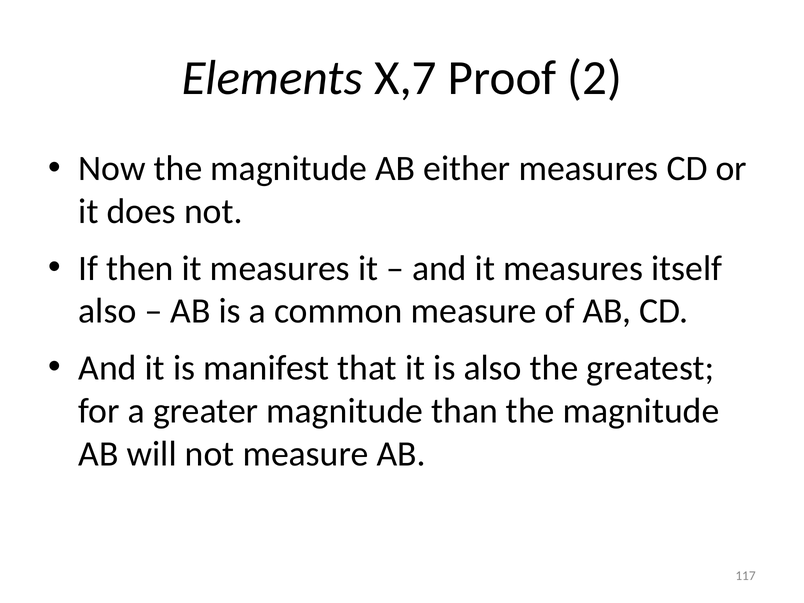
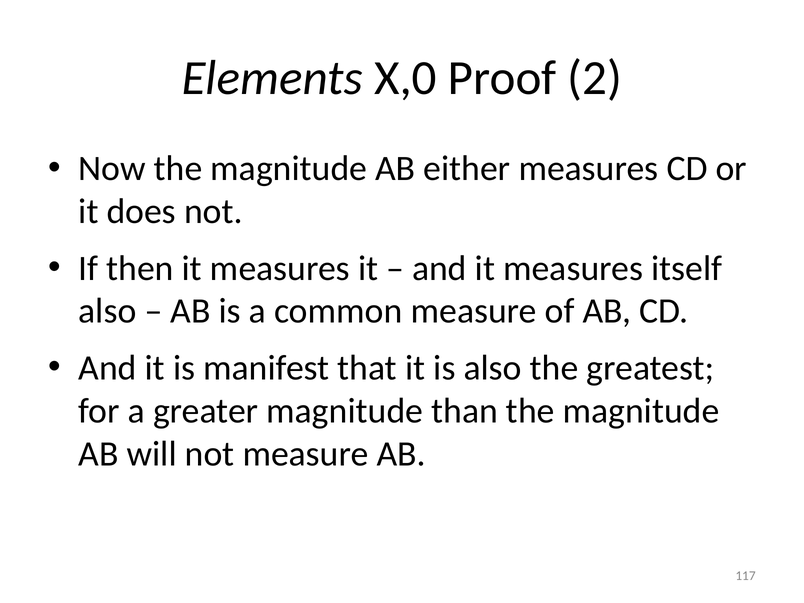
X,7: X,7 -> X,0 (405, 78)
